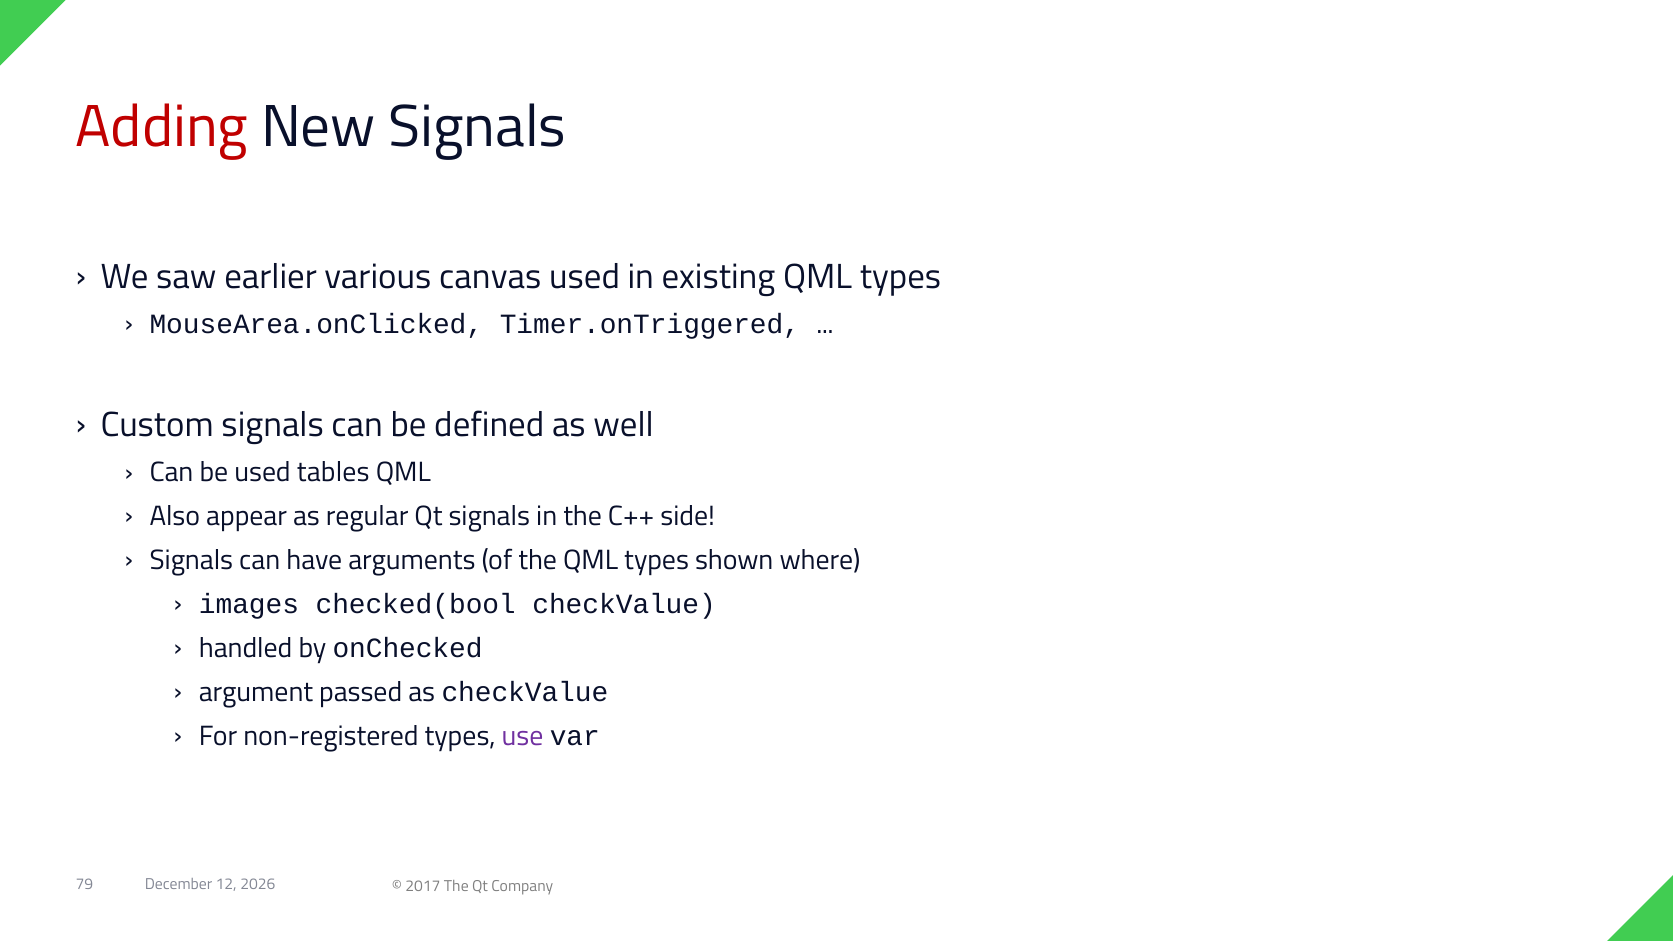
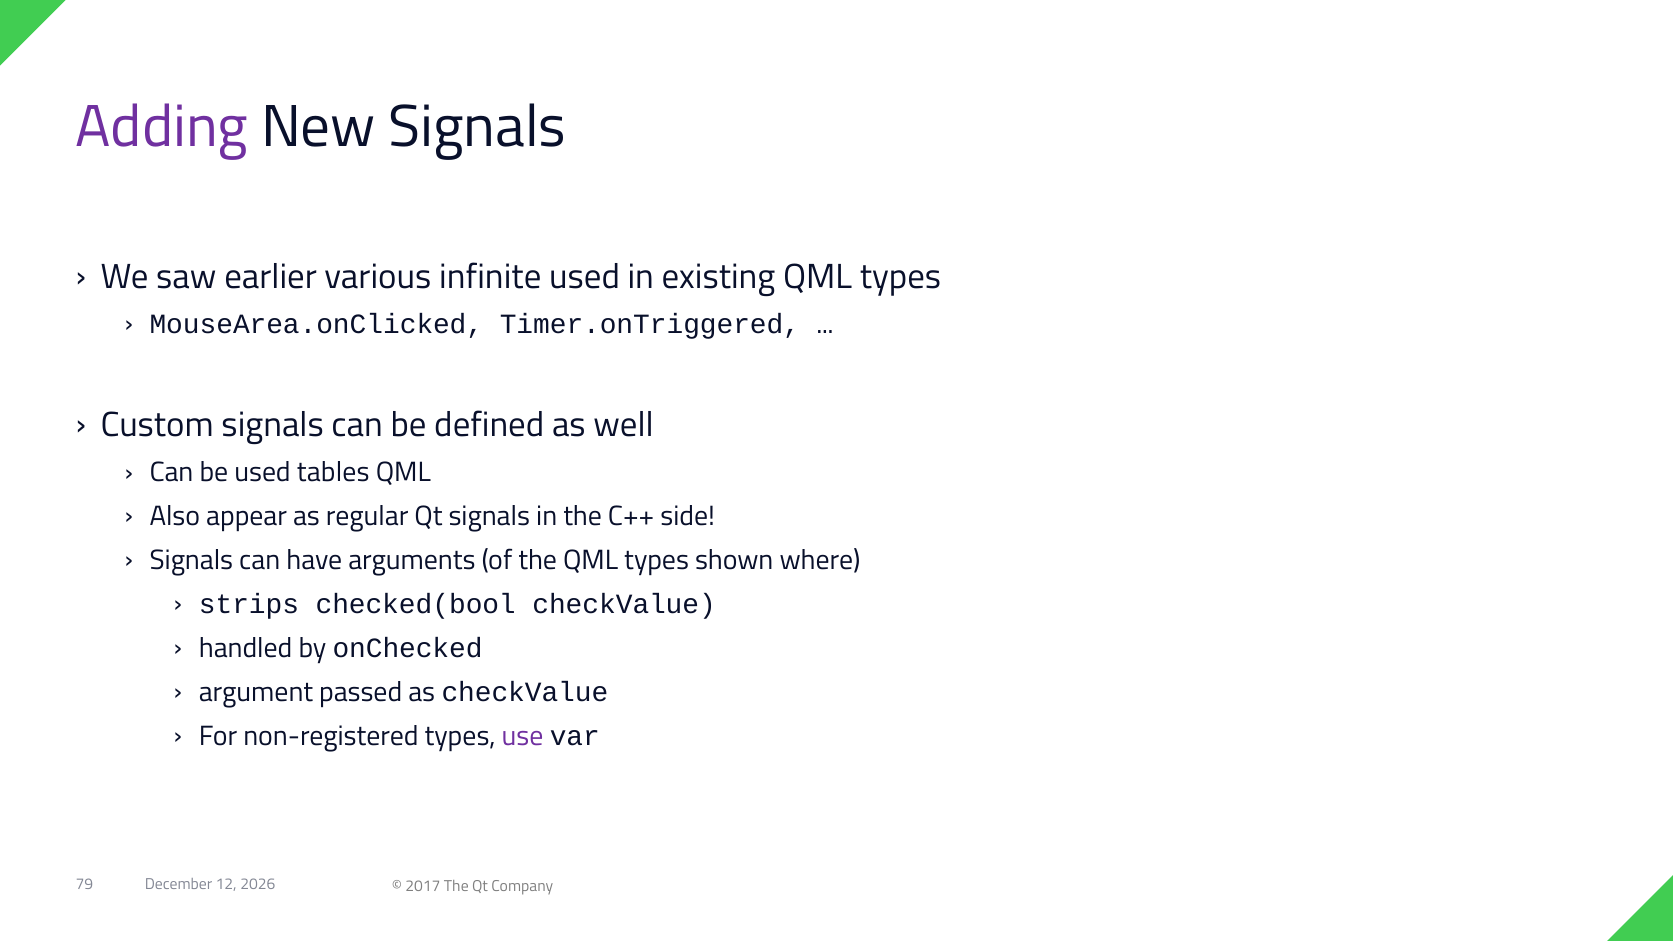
Adding colour: red -> purple (162, 127)
canvas: canvas -> infinite (490, 277)
images: images -> strips (249, 605)
